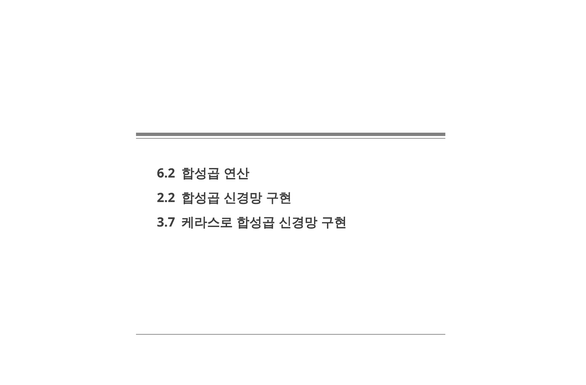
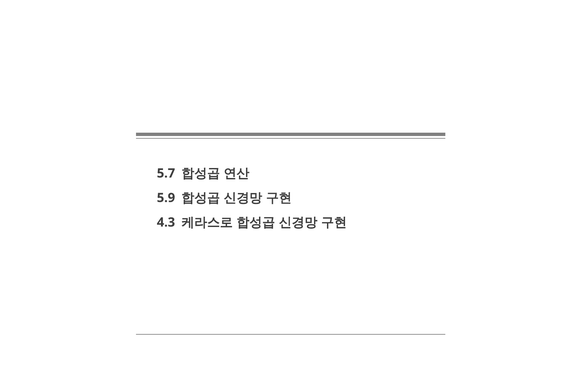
6.2: 6.2 -> 5.7 (166, 173)
2.2: 2.2 -> 5.9 (166, 198)
3.7: 3.7 -> 4.3 (166, 222)
